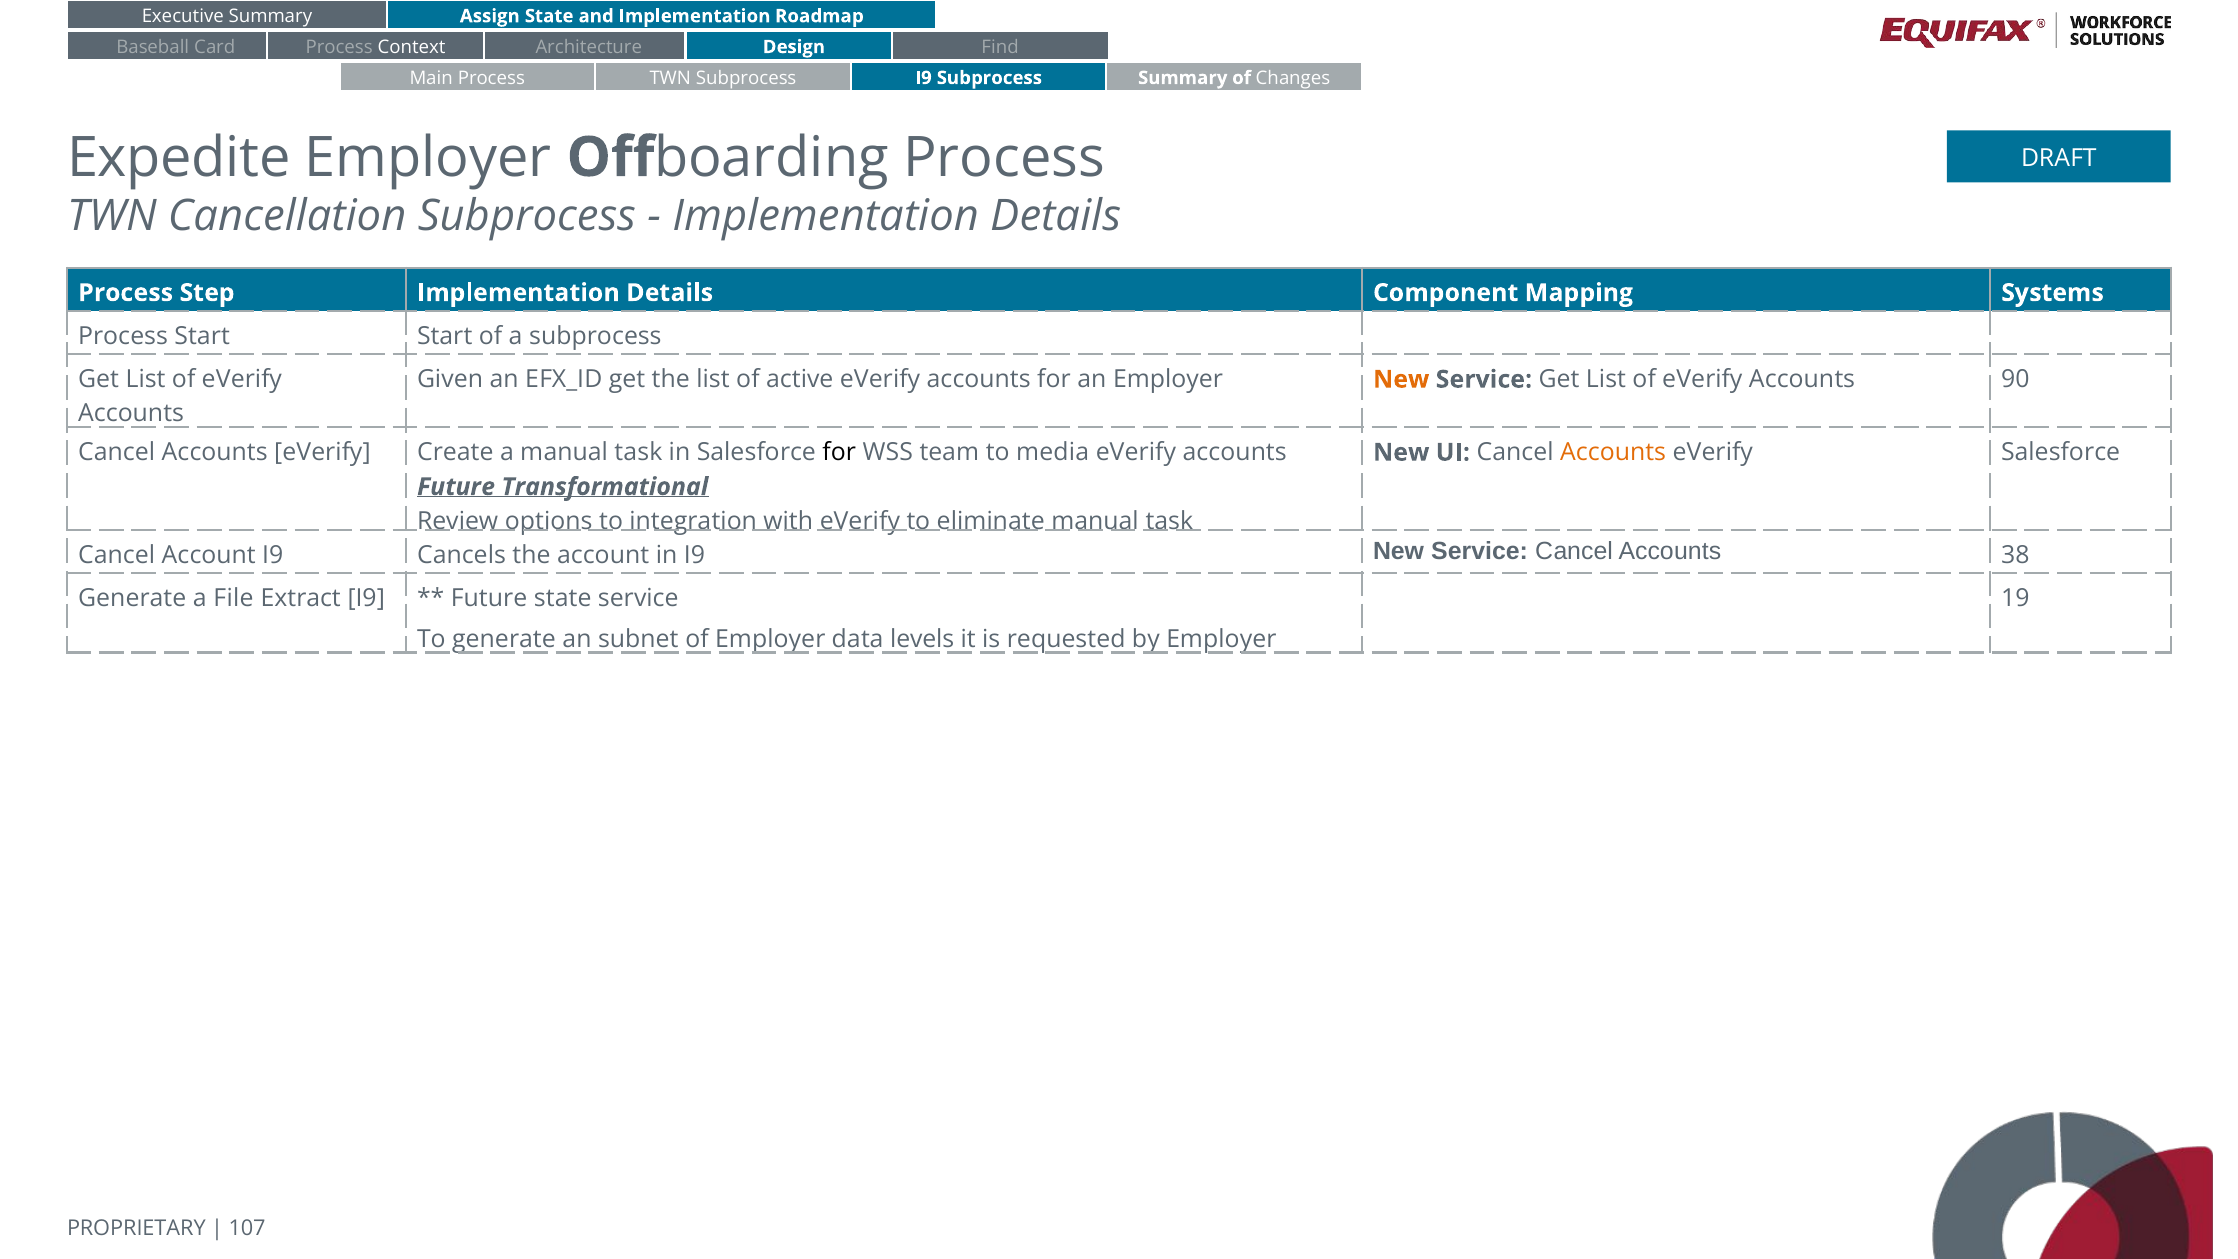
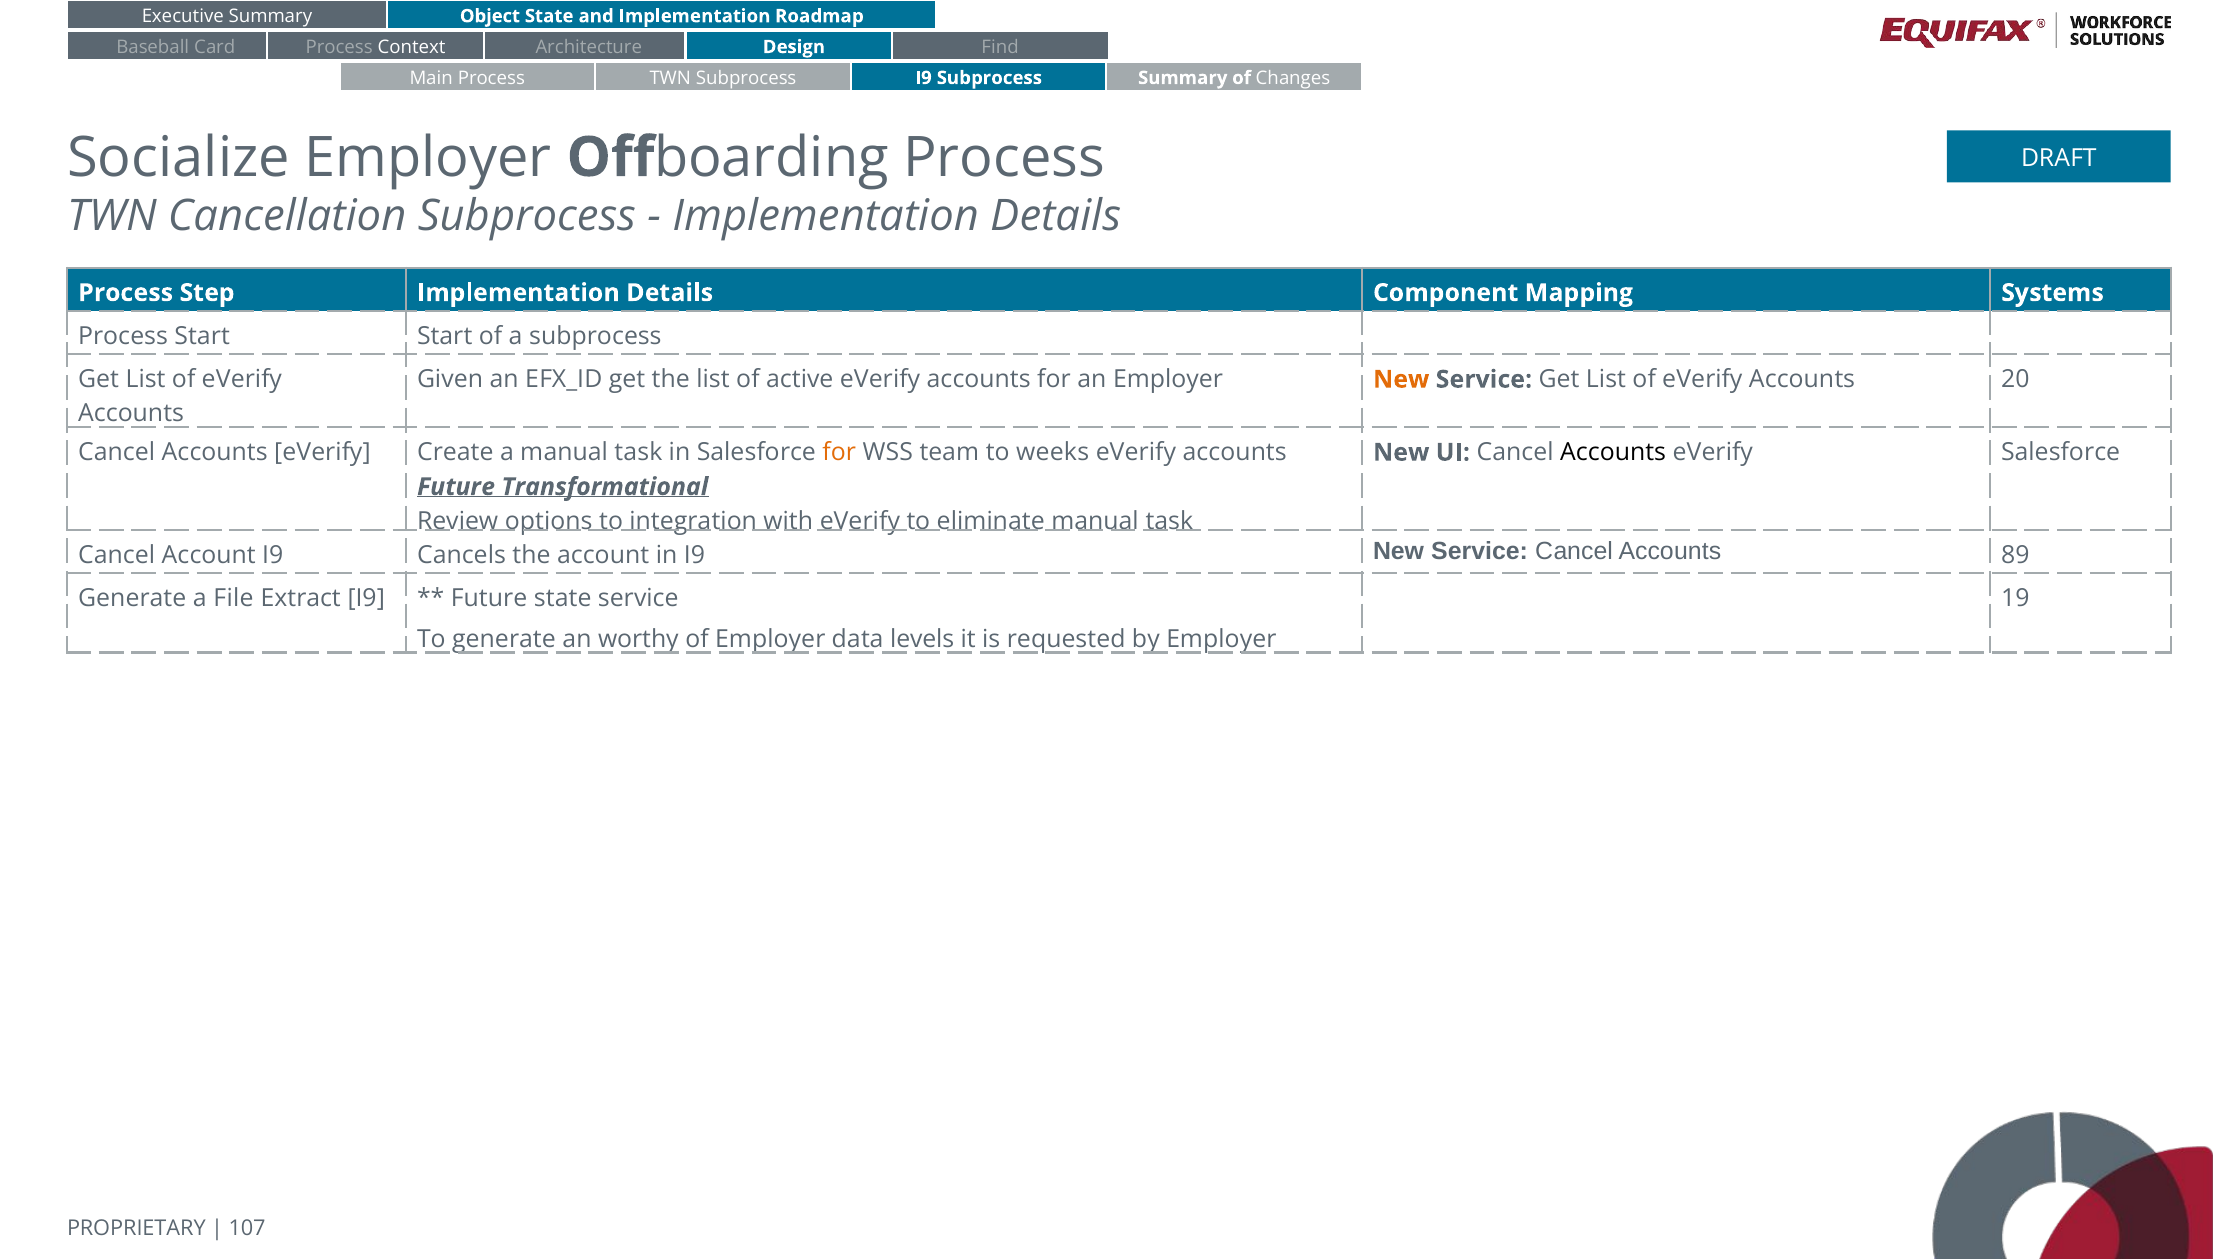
Assign: Assign -> Object (490, 16)
Expedite: Expedite -> Socialize (179, 158)
90: 90 -> 20 (2015, 379)
Accounts colour: orange -> black (1613, 452)
for colour: black -> orange (839, 452)
media: media -> weeks (1053, 452)
38: 38 -> 89 (2015, 555)
subnet: subnet -> worthy (638, 639)
